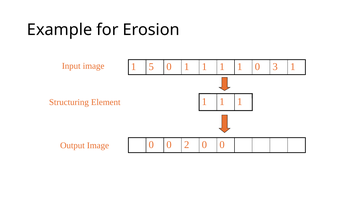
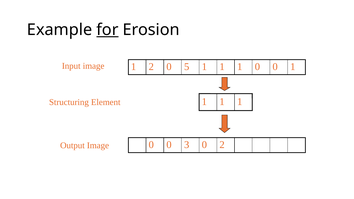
for underline: none -> present (107, 30)
1 5: 5 -> 2 (151, 67)
0 1: 1 -> 5 (187, 67)
1 0 3: 3 -> 0 (275, 67)
2: 2 -> 3 (187, 145)
0: 0 -> 2 (222, 145)
